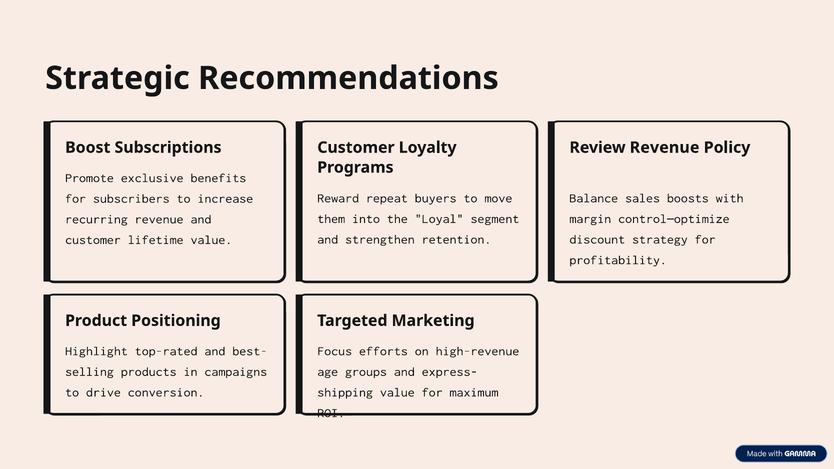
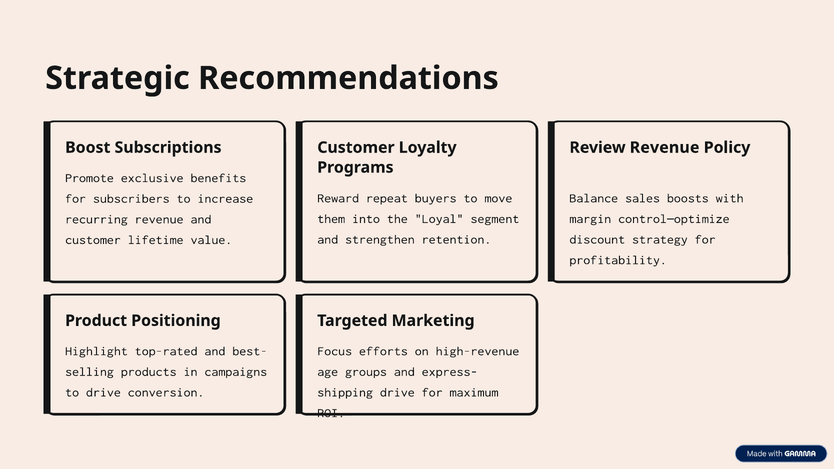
value: value -> drive (397, 392)
